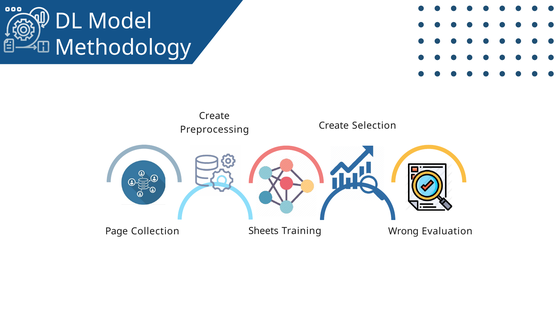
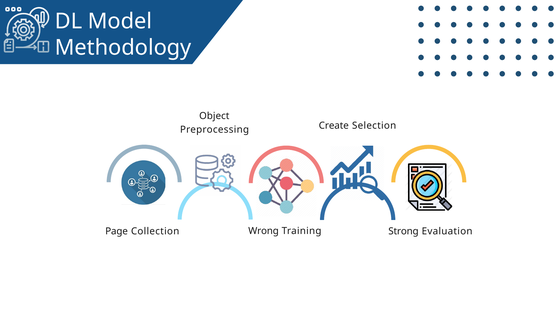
Create: Create -> Object (214, 116)
Sheets: Sheets -> Wrong (264, 231)
Wrong: Wrong -> Strong (403, 231)
